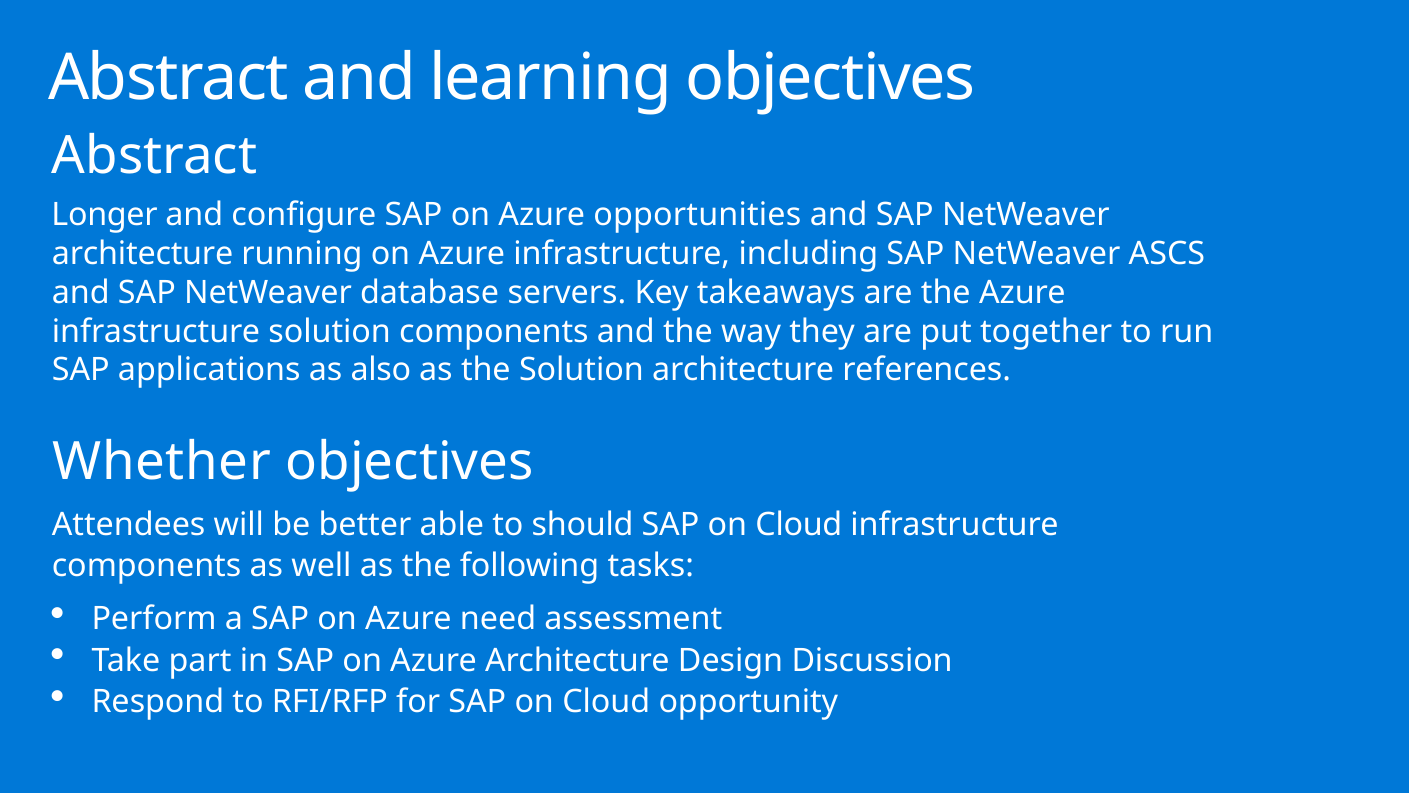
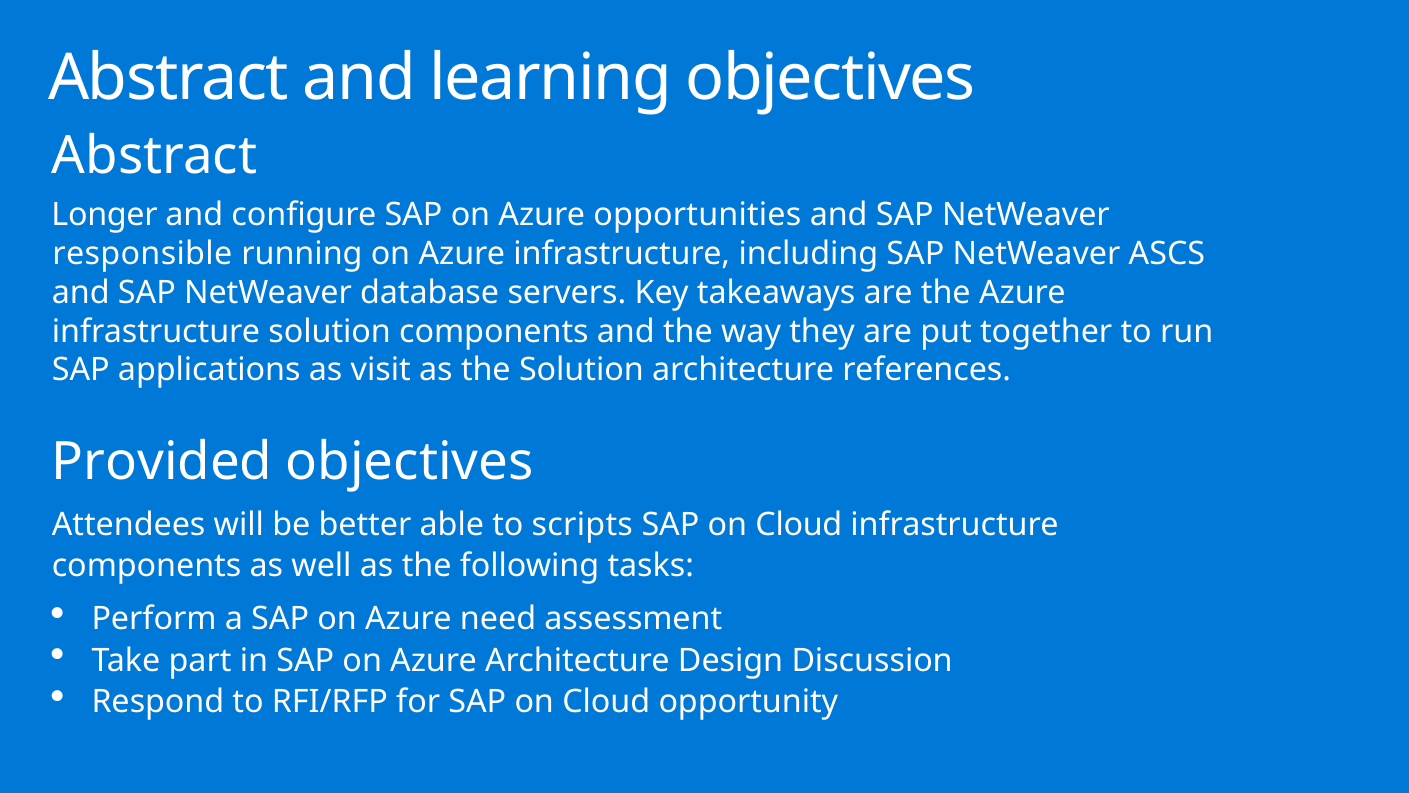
architecture: architecture -> responsible (142, 254)
also: also -> visit (381, 370)
Whether: Whether -> Provided (162, 462)
should: should -> scripts (582, 524)
